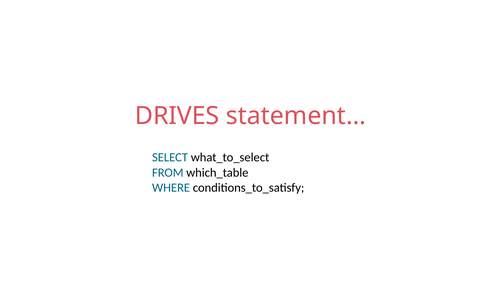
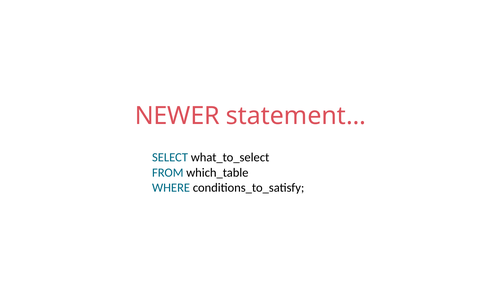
DRIVES: DRIVES -> NEWER (177, 116)
